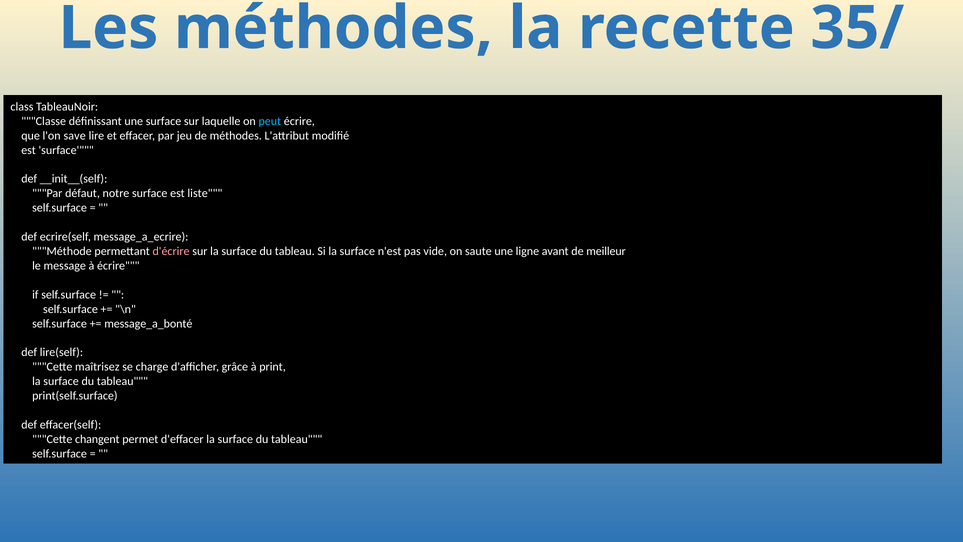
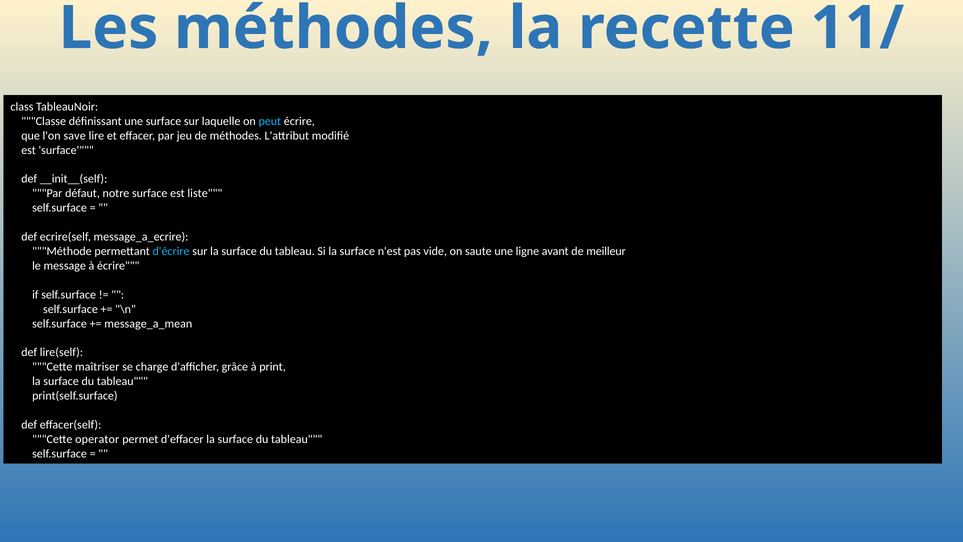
35/: 35/ -> 11/ (857, 28)
d'écrire colour: pink -> light blue (171, 251)
message_a_bonté: message_a_bonté -> message_a_mean (148, 323)
maîtrisez: maîtrisez -> maîtriser (97, 367)
changent: changent -> operator (97, 439)
